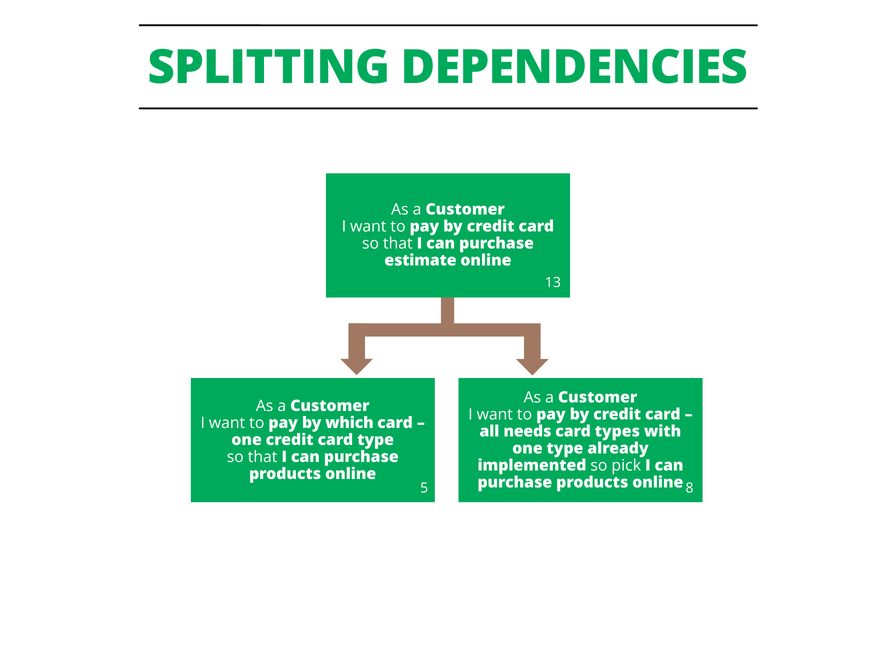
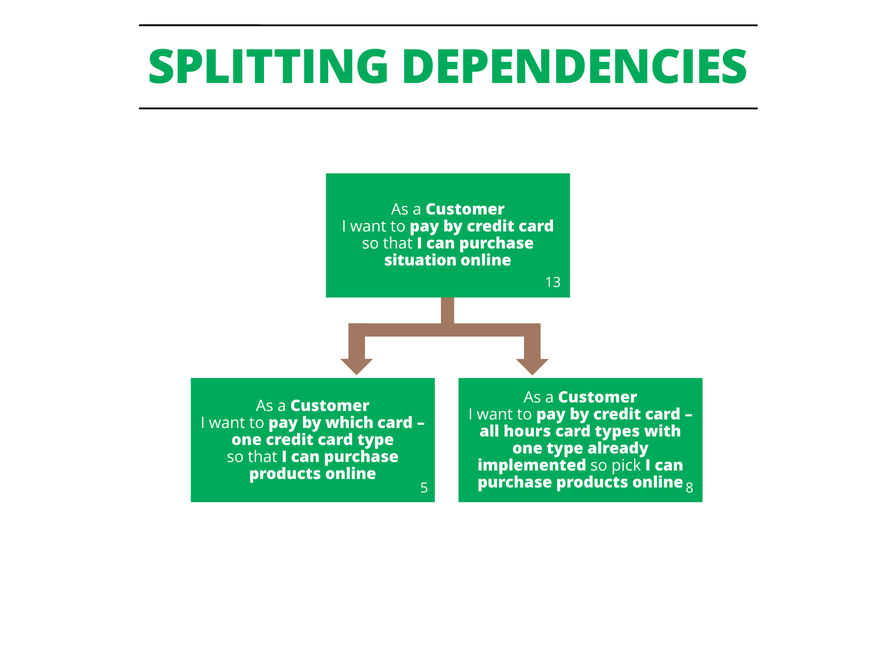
estimate: estimate -> situation (420, 261)
needs: needs -> hours (527, 432)
